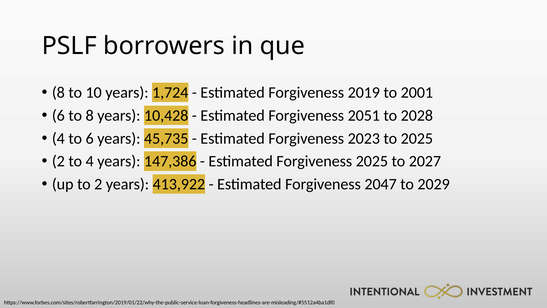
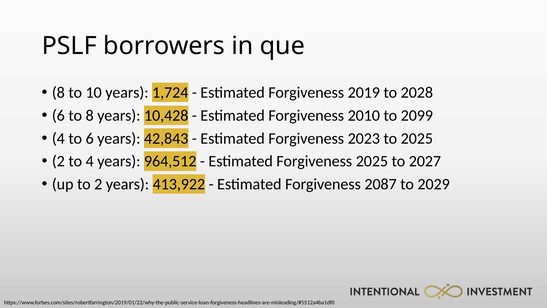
2001: 2001 -> 2028 (417, 92)
2051: 2051 -> 2010 (364, 115)
2028: 2028 -> 2099 (417, 115)
45,735: 45,735 -> 42,843 (166, 138)
147,386: 147,386 -> 964,512 (170, 161)
2047: 2047 -> 2087 (381, 184)
